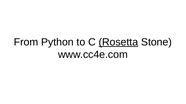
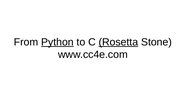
Python underline: none -> present (57, 42)
